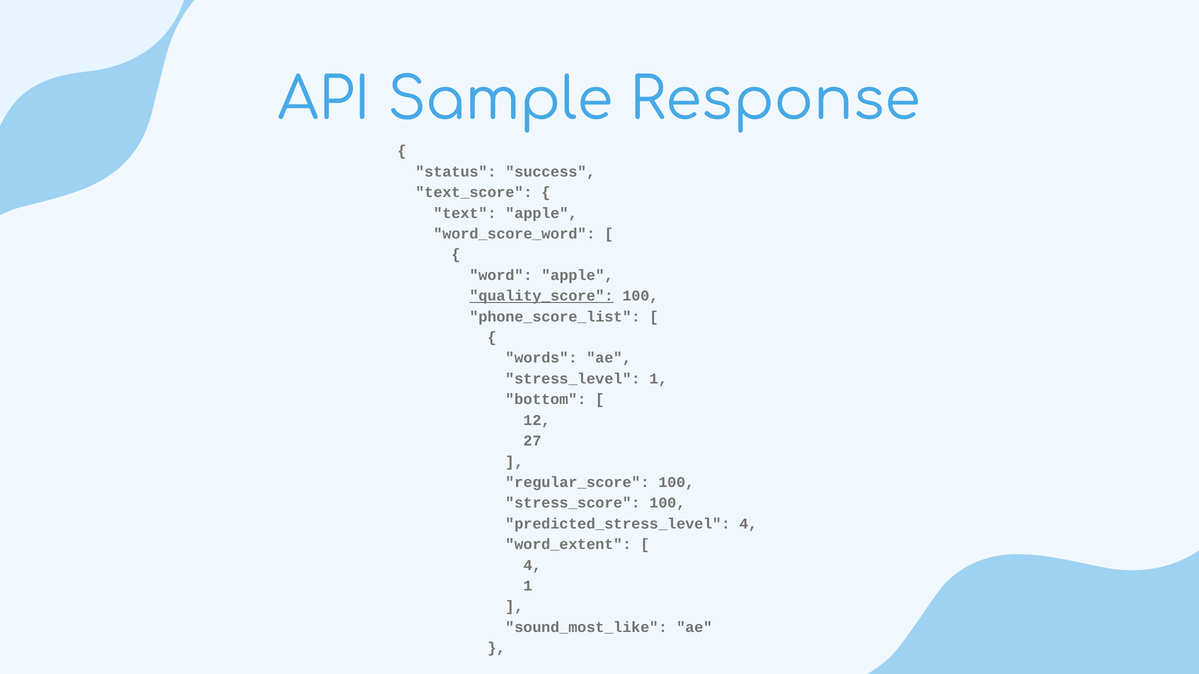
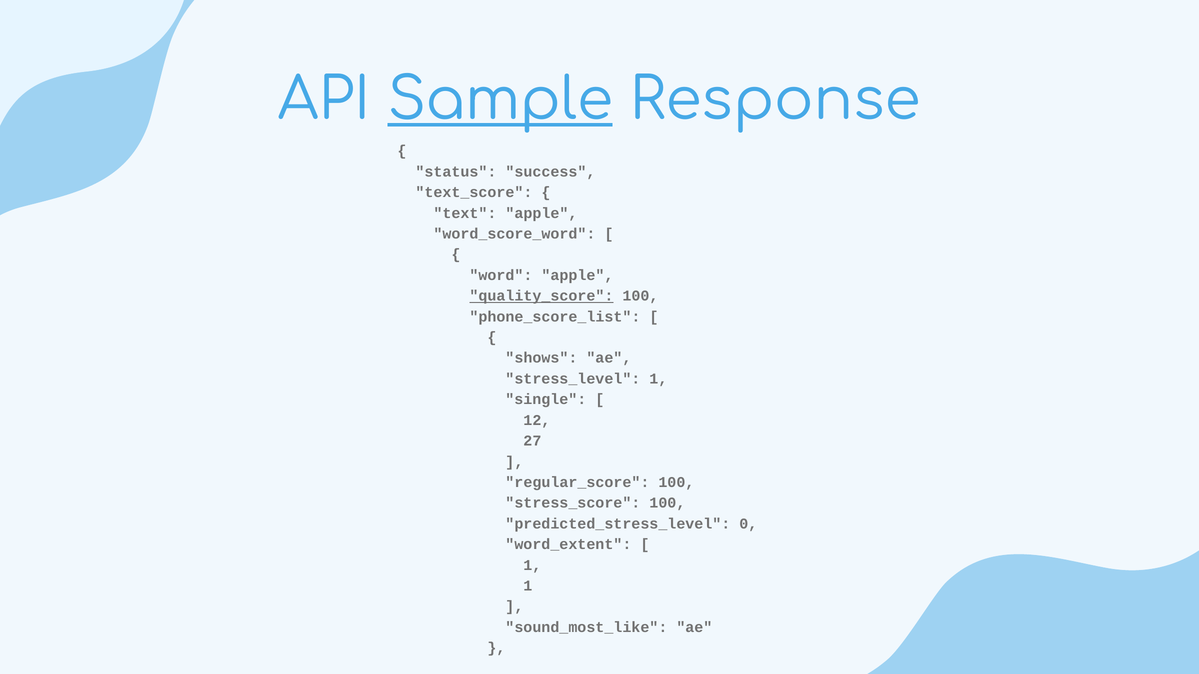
Sample underline: none -> present (500, 100)
words: words -> shows (541, 358)
bottom: bottom -> single (546, 400)
predicted_stress_level 4: 4 -> 0 (748, 524)
4: 4 -> 1 (532, 566)
